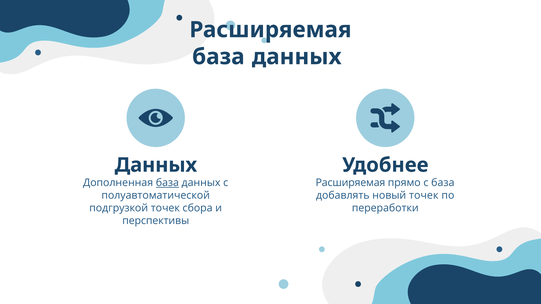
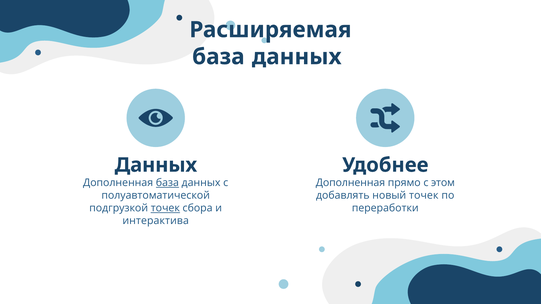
Расширяемая: Расширяемая -> Дополненная (350, 183)
с база: база -> этом (443, 183)
точек underline: none -> present (165, 208)
перспективы: перспективы -> интерактива (156, 221)
